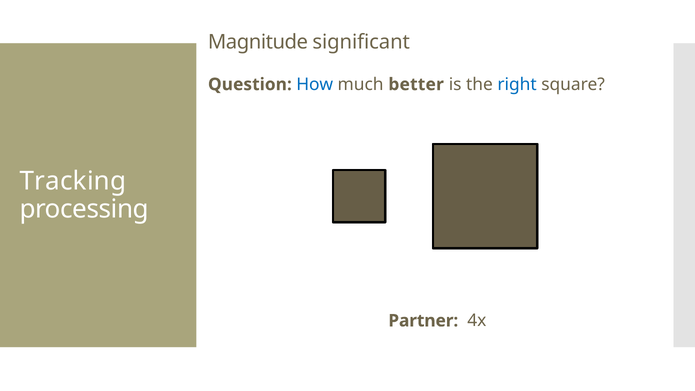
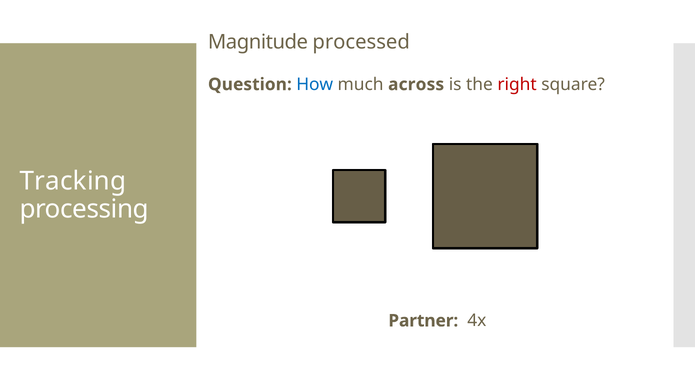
significant: significant -> processed (361, 42)
better: better -> across (416, 84)
right colour: blue -> red (517, 84)
